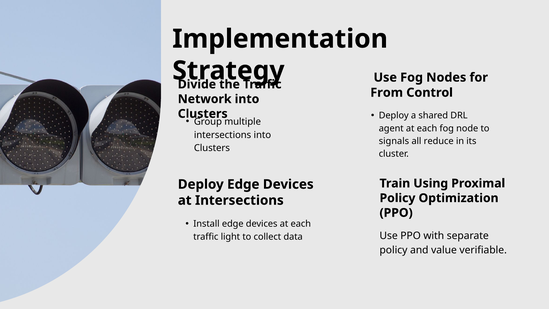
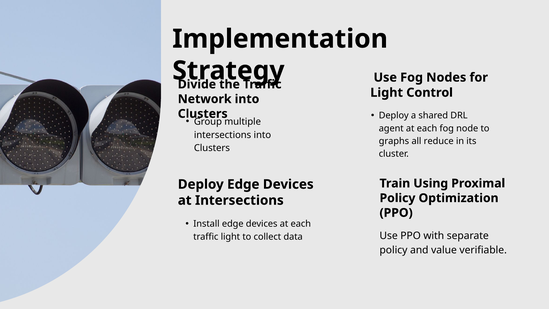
From: From -> Light (387, 93)
signals: signals -> graphs (394, 141)
